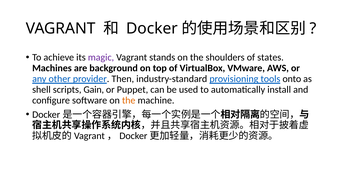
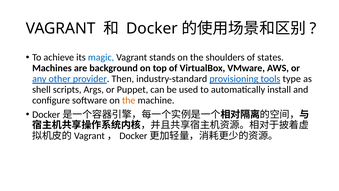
magic colour: purple -> blue (101, 57)
onto: onto -> type (292, 79)
Gain: Gain -> Args (94, 89)
